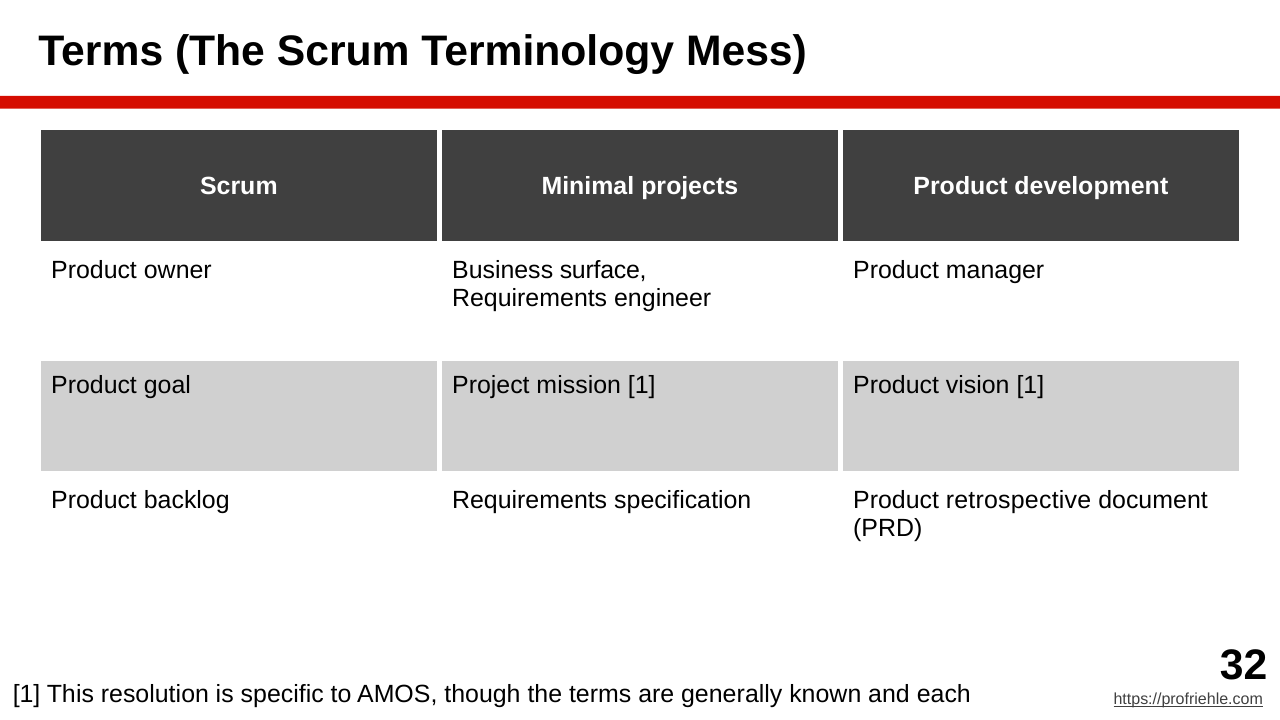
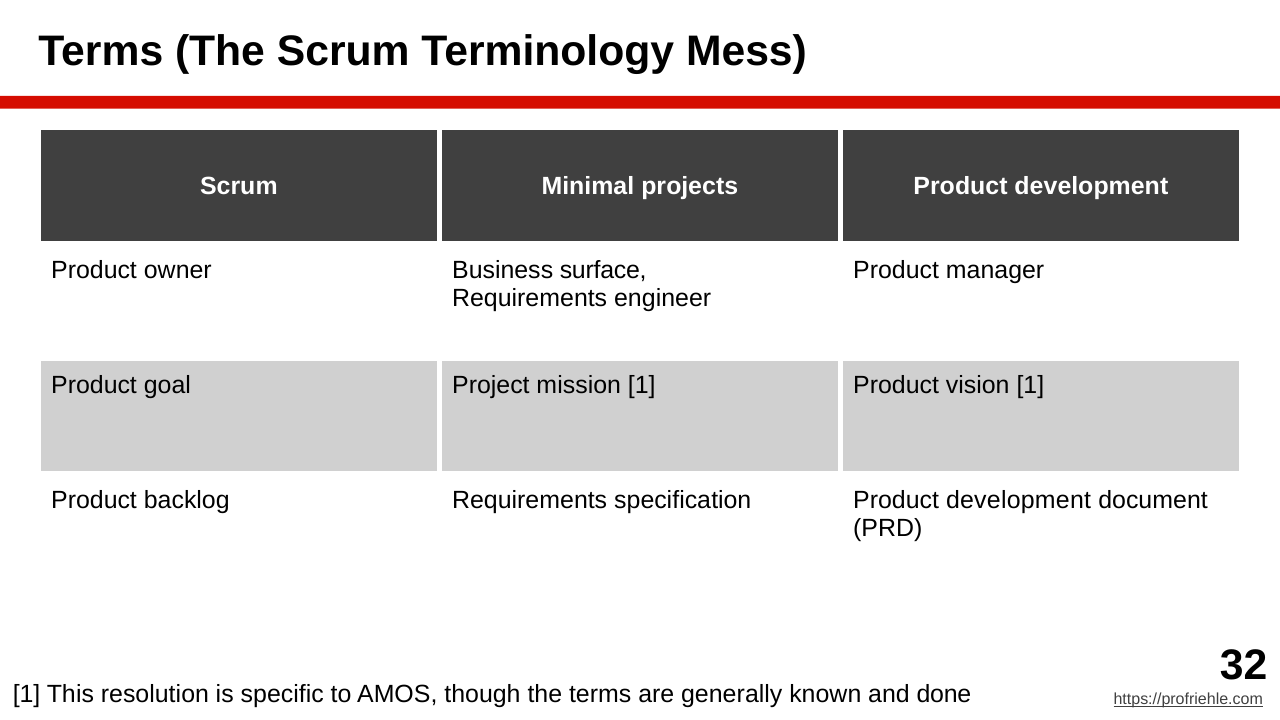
specification Product retrospective: retrospective -> development (1019, 501)
each: each -> done (944, 695)
